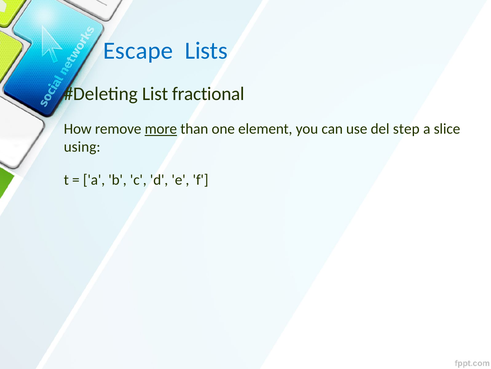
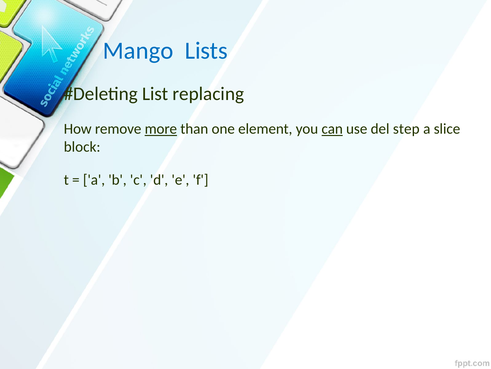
Escape: Escape -> Mango (138, 51)
fractional: fractional -> replacing (208, 94)
can underline: none -> present (332, 129)
using: using -> block (82, 147)
